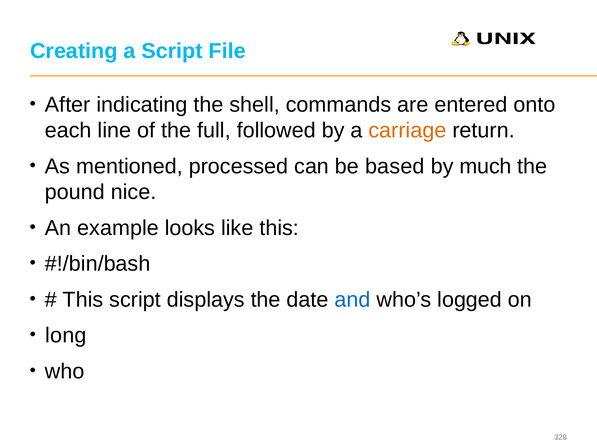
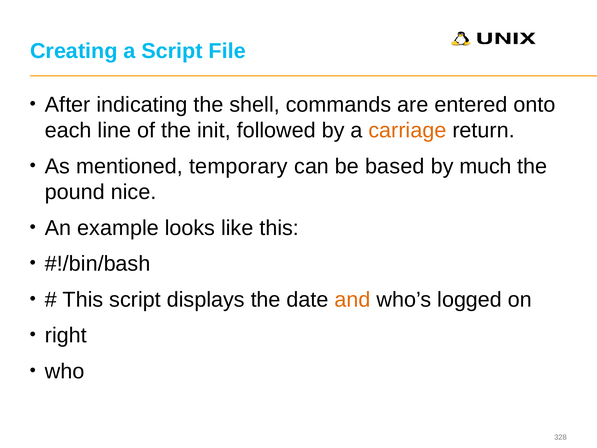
full: full -> init (214, 130)
processed: processed -> temporary (238, 166)
and colour: blue -> orange (353, 299)
long: long -> right (66, 335)
